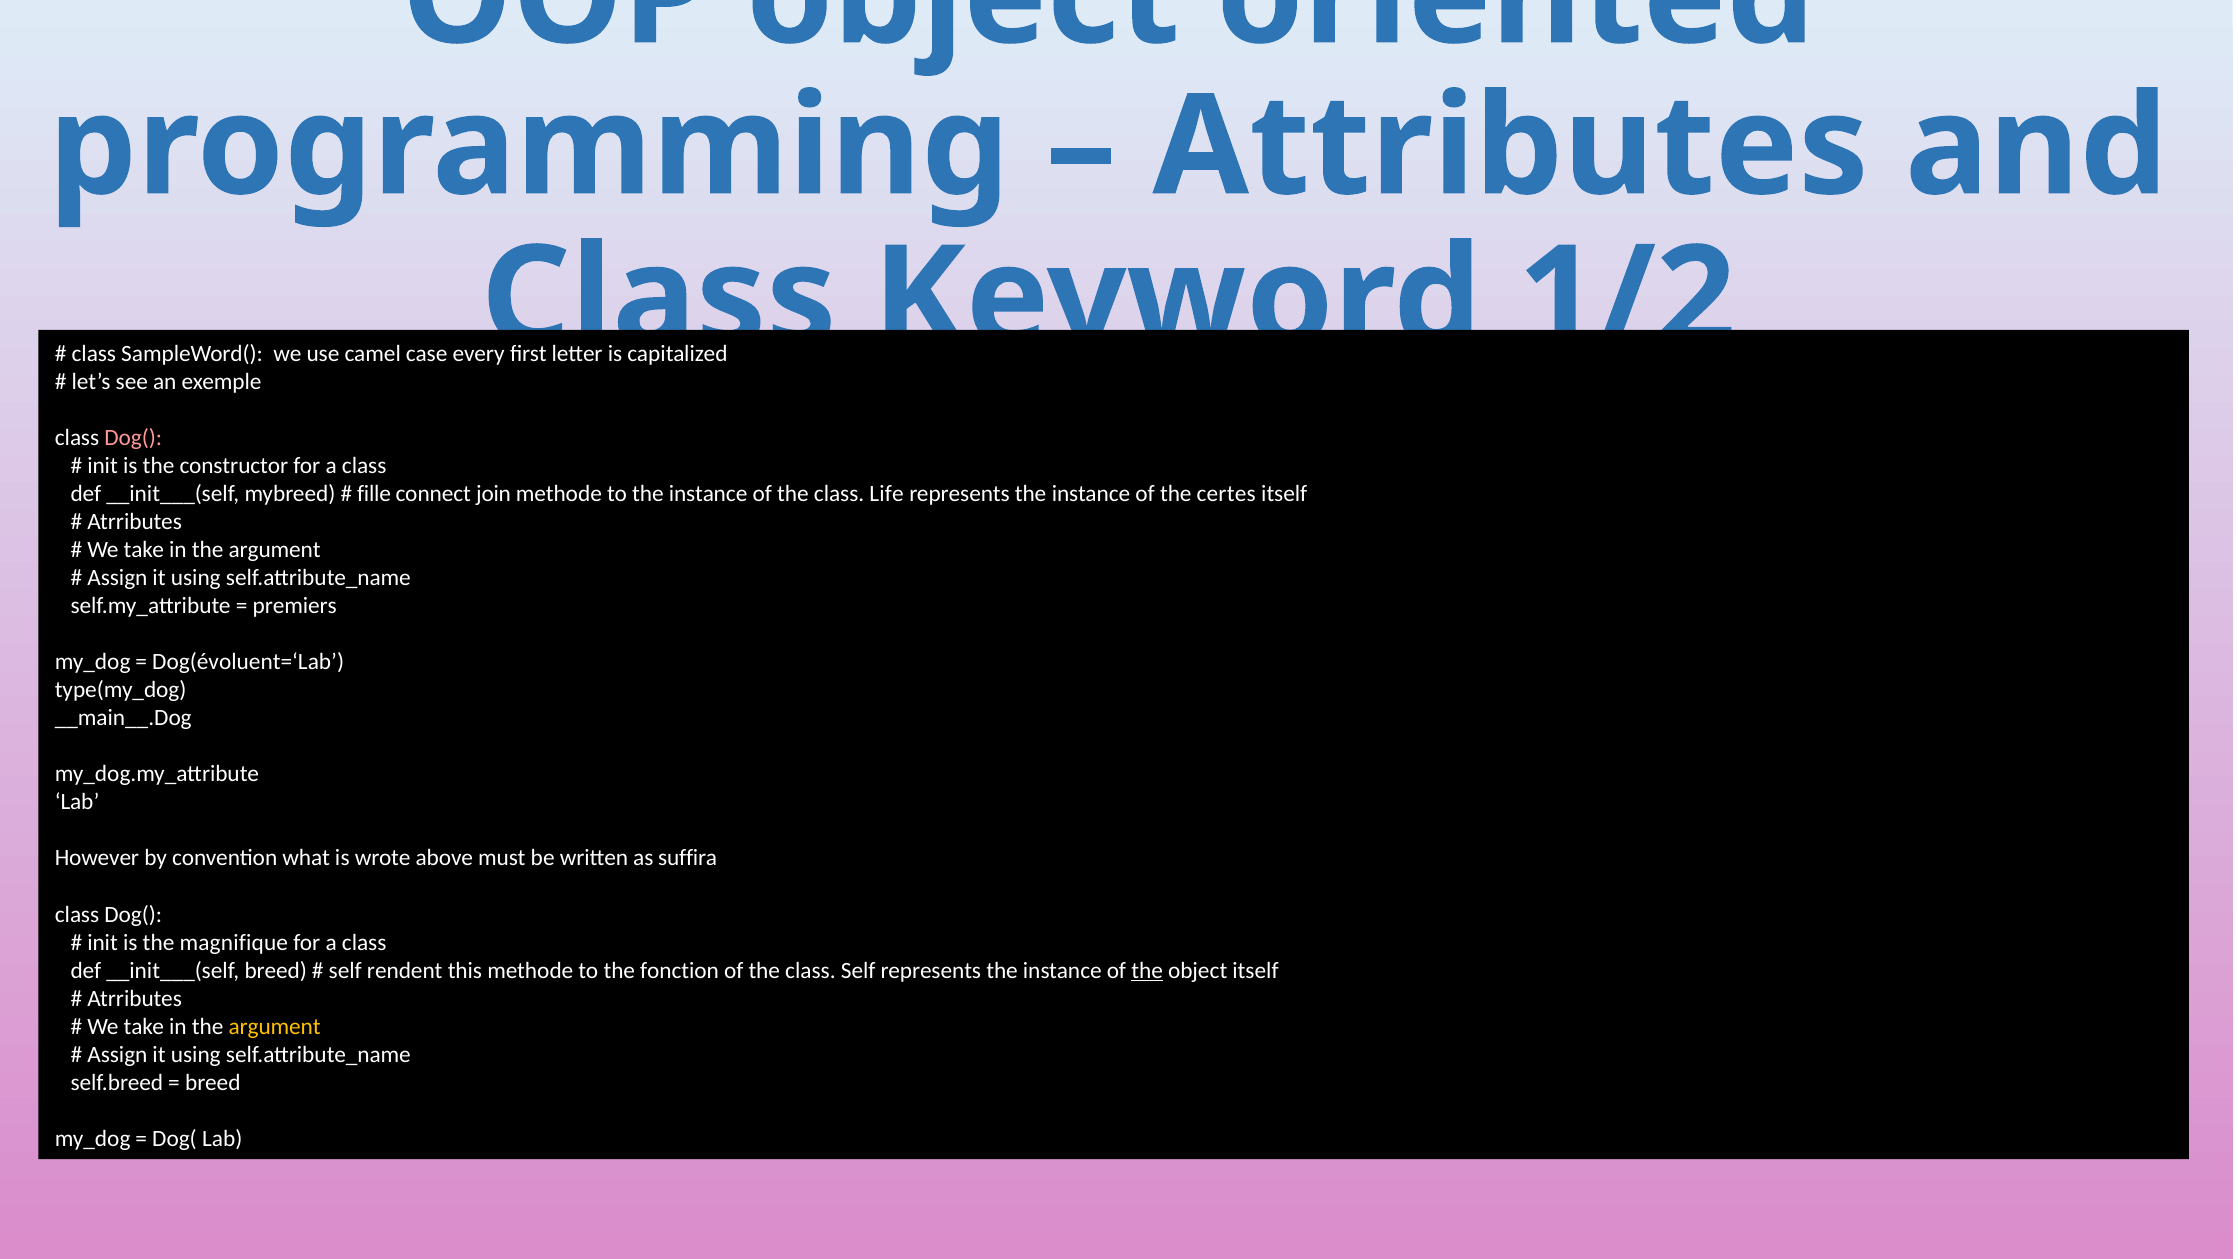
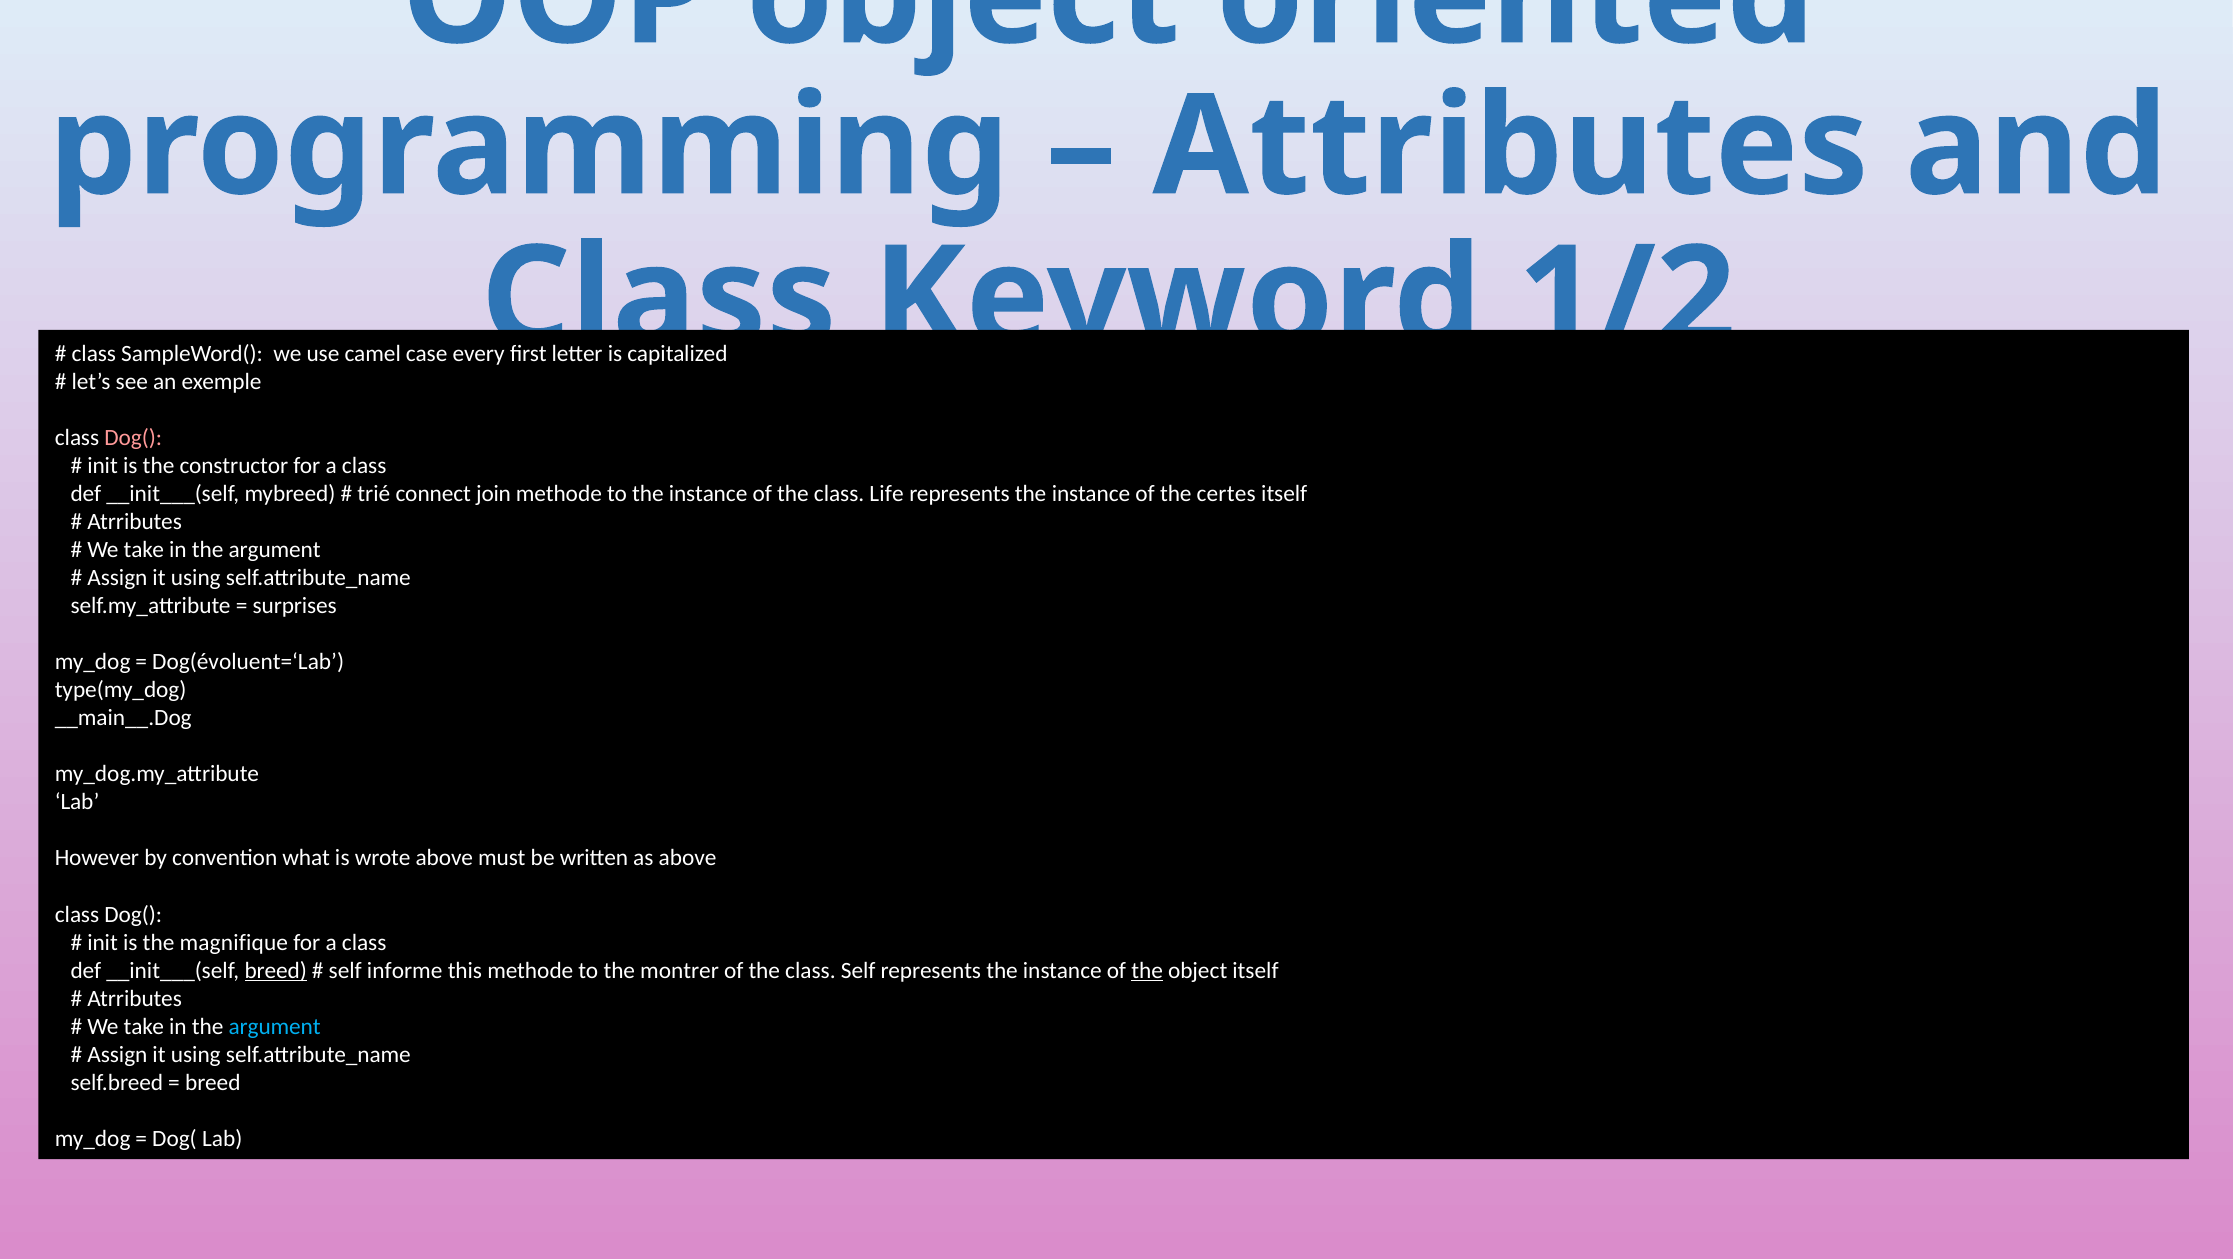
fille: fille -> trié (374, 494)
premiers: premiers -> surprises (295, 606)
as suffira: suffira -> above (688, 858)
breed underline: none -> present (276, 970)
rendent: rendent -> informe (405, 970)
fonction: fonction -> montrer (680, 970)
argument colour: yellow -> light blue (275, 1026)
